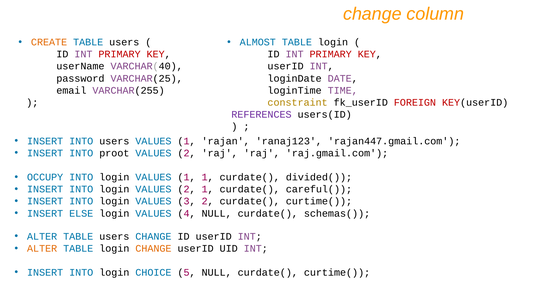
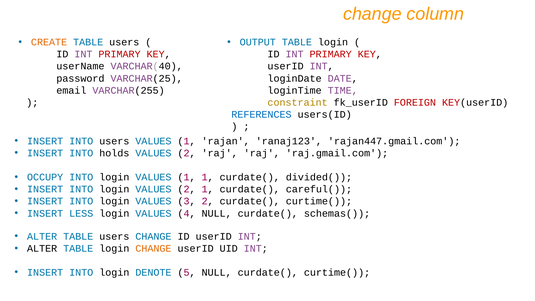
ALMOST: ALMOST -> OUTPUT (258, 42)
REFERENCES colour: purple -> blue (261, 114)
proot: proot -> holds (114, 153)
ELSE: ELSE -> LESS (81, 213)
ALTER colour: orange -> black (42, 249)
CHOICE: CHOICE -> DENOTE (153, 272)
